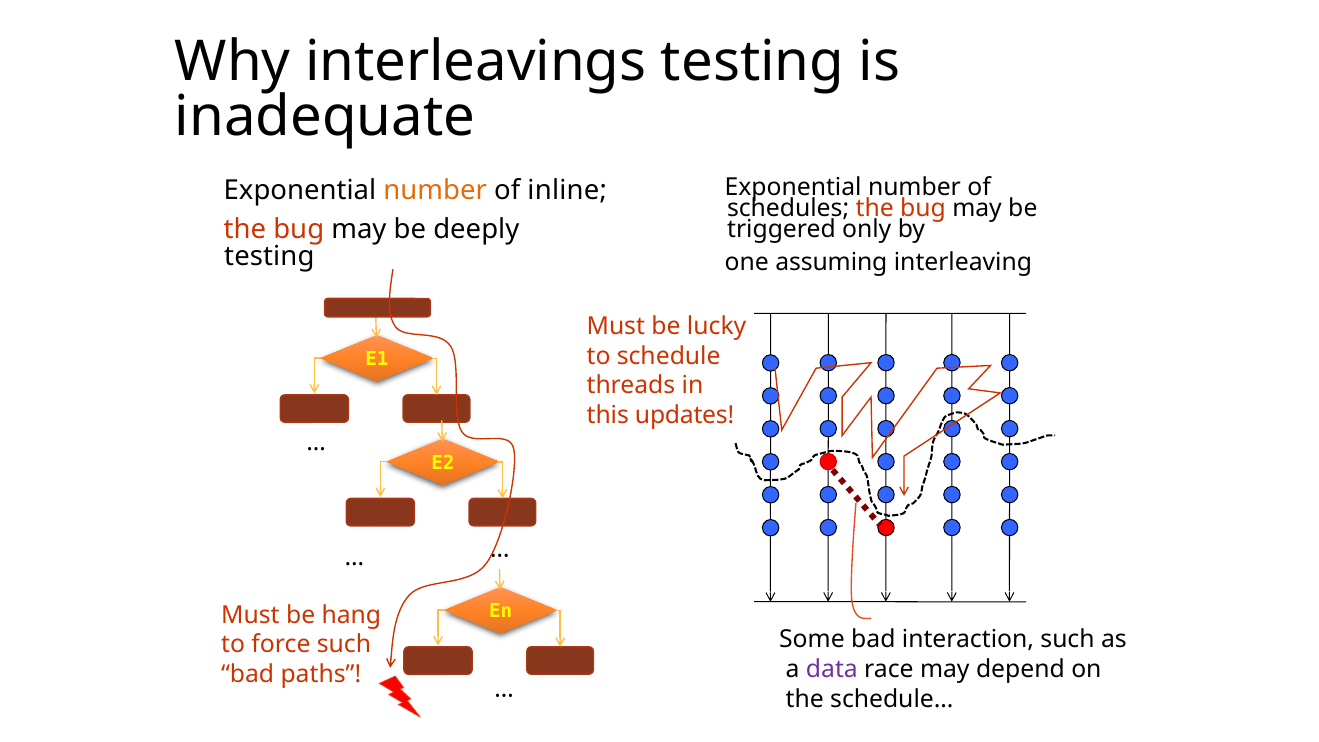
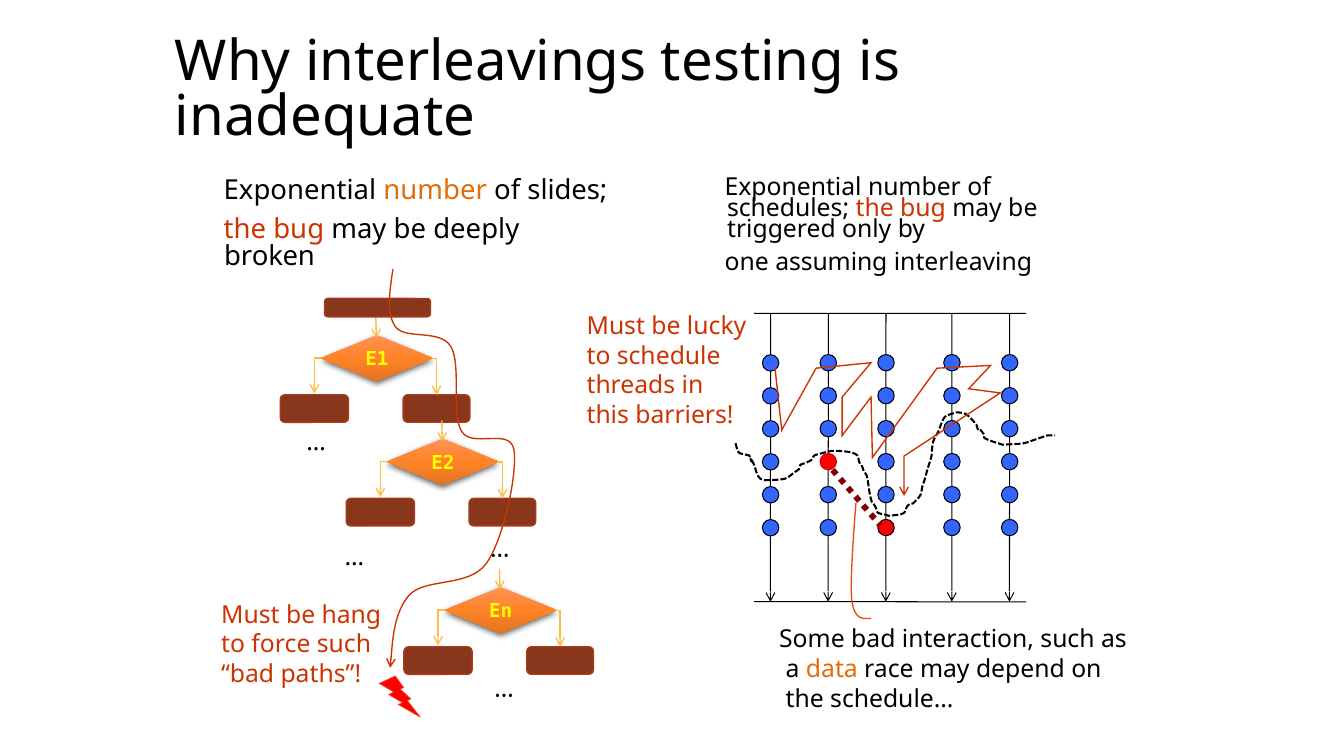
inline: inline -> slides (567, 190)
testing: testing -> broken (270, 256)
updates: updates -> barriers (684, 415)
data colour: purple -> orange (832, 669)
